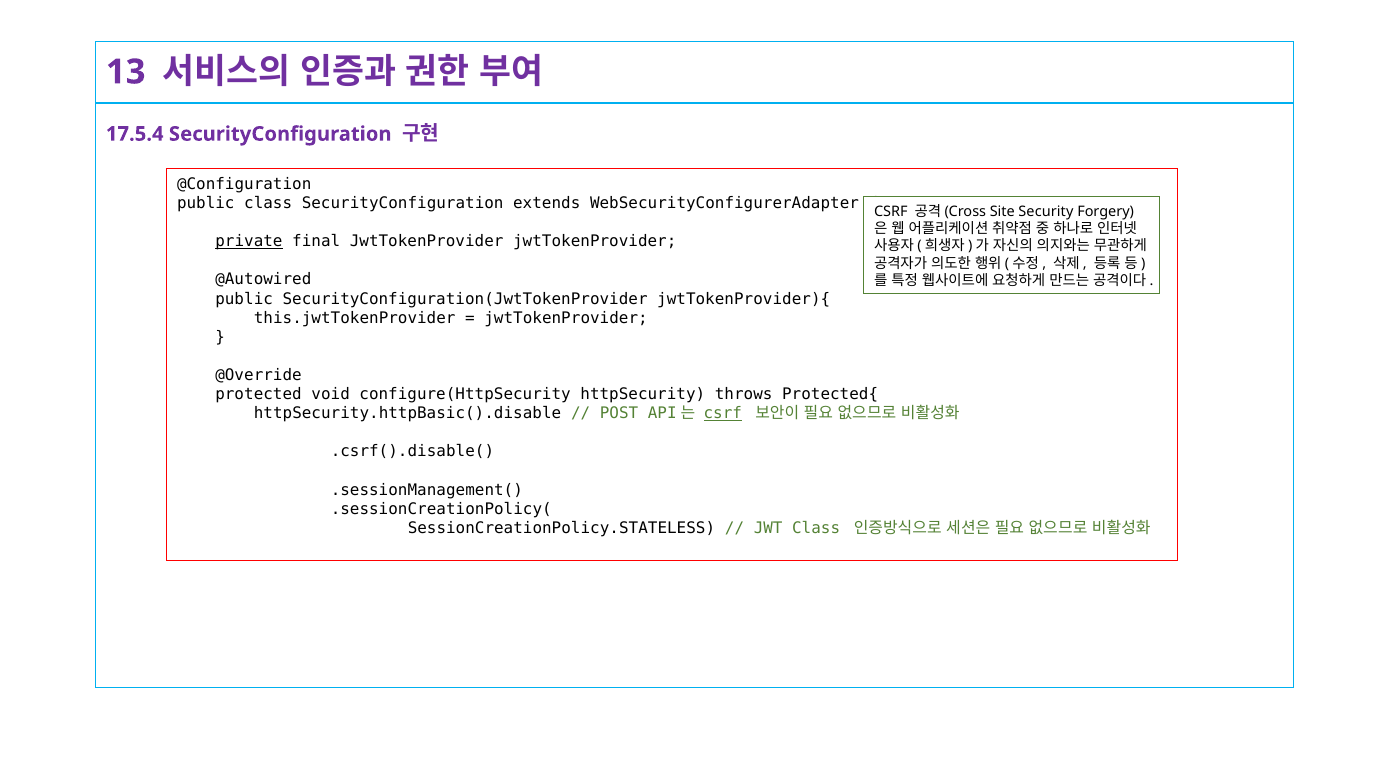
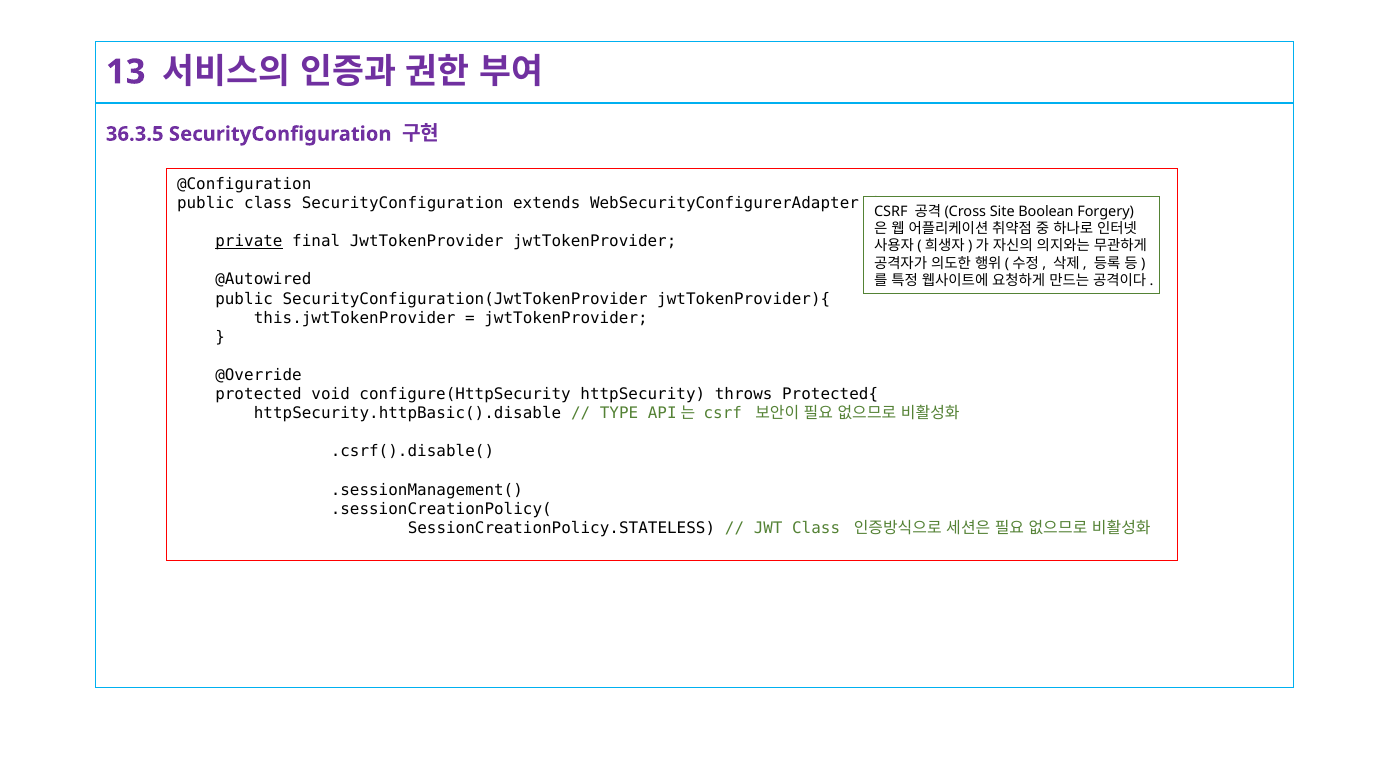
17.5.4: 17.5.4 -> 36.3.5 (135, 134)
Security: Security -> Boolean (1046, 211)
POST: POST -> TYPE (619, 414)
csrf underline: present -> none (723, 414)
